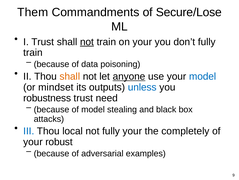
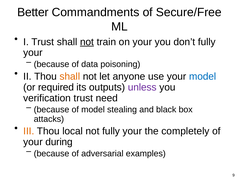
Them: Them -> Better (33, 12)
Secure/Lose: Secure/Lose -> Secure/Free (189, 12)
train: train -> your (33, 52)
anyone underline: present -> none (129, 76)
mindset: mindset -> required (56, 87)
unless colour: blue -> purple (142, 87)
robustness: robustness -> verification (47, 98)
III colour: blue -> orange (29, 131)
robust: robust -> during (59, 141)
